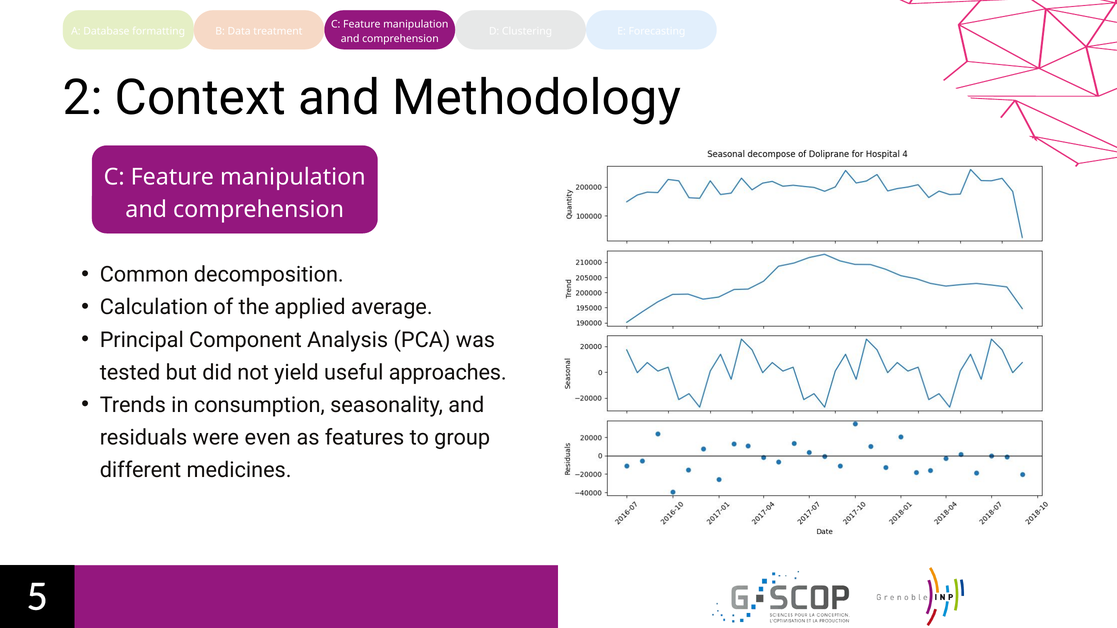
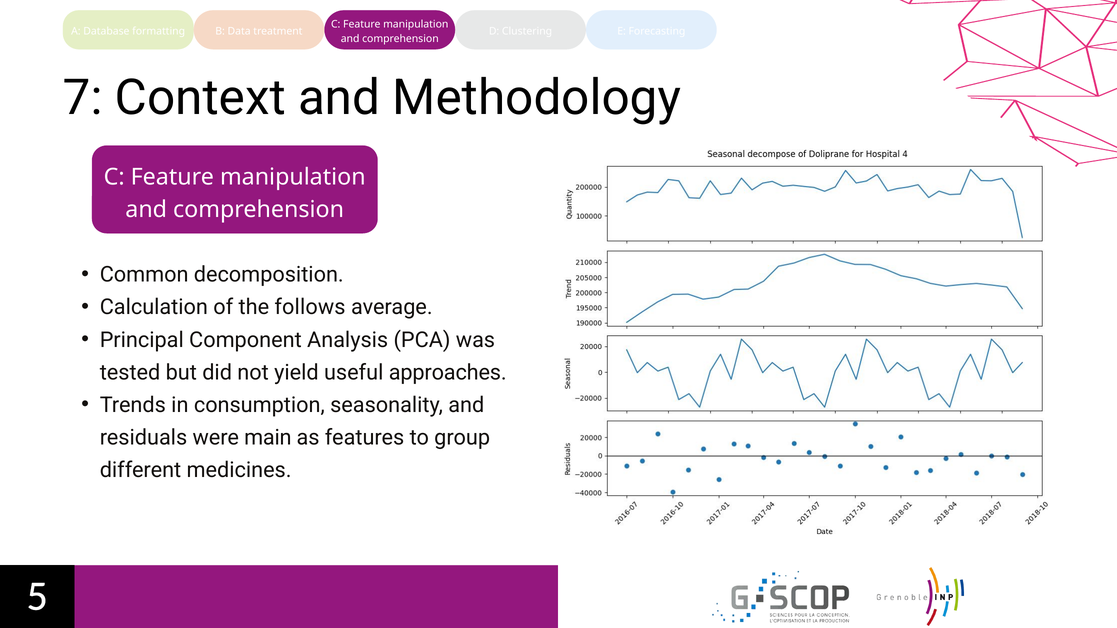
2: 2 -> 7 (83, 98)
applied: applied -> follows (310, 307)
even: even -> main (268, 438)
